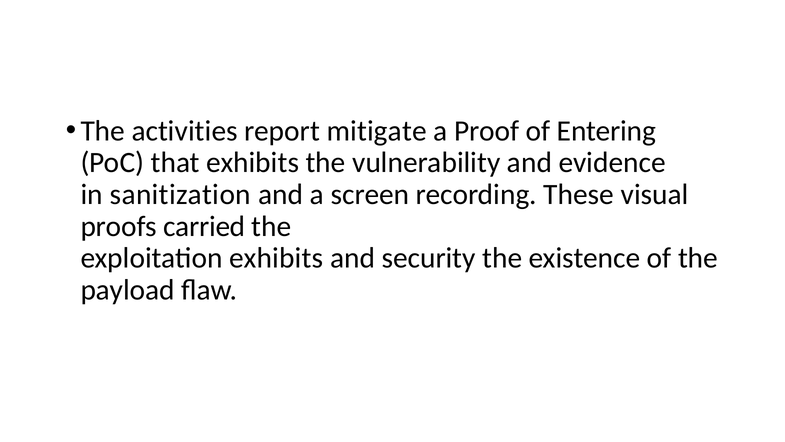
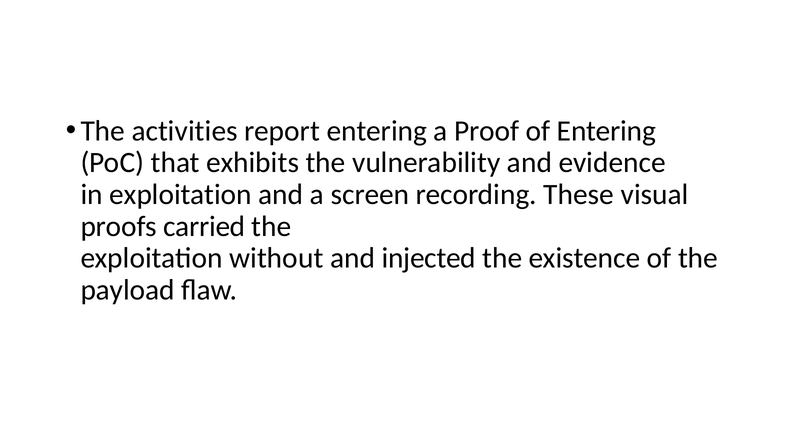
report mitigate: mitigate -> entering (377, 131)
in sanitization: sanitization -> exploitation (181, 194)
exploitation exhibits: exhibits -> without (276, 258)
security: security -> injected (429, 258)
